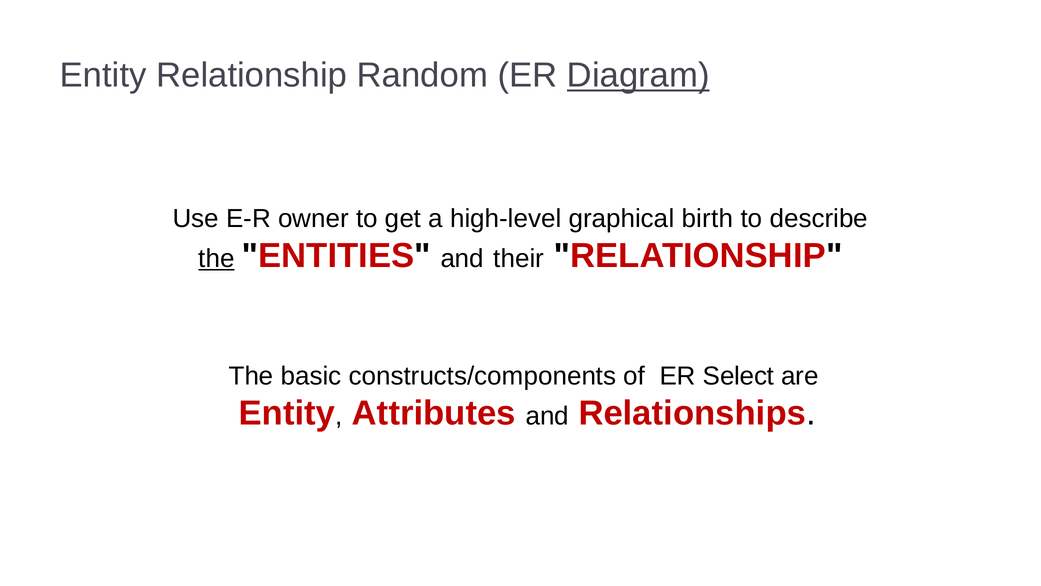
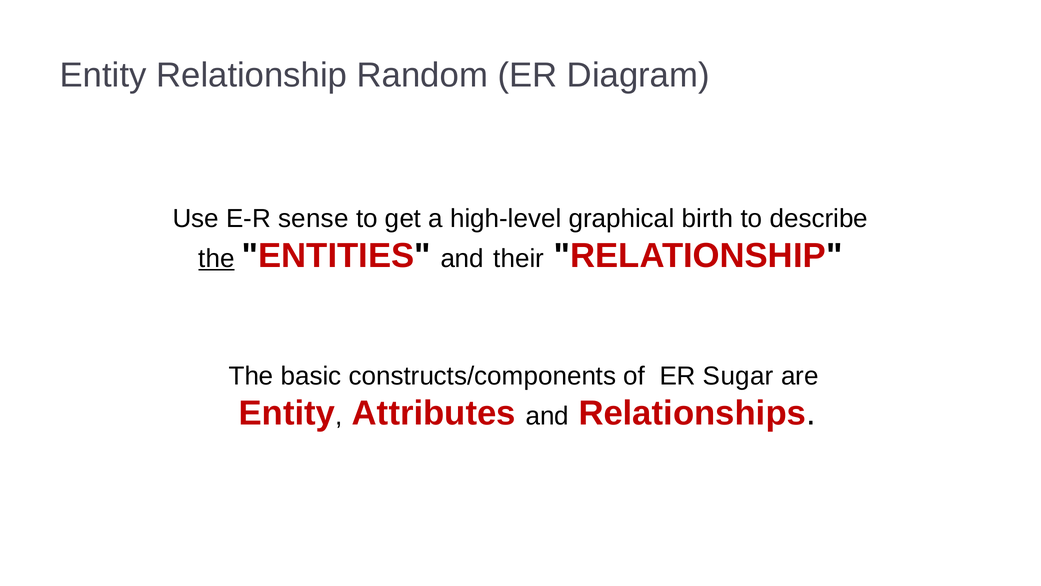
Diagram underline: present -> none (638, 75)
owner: owner -> sense (313, 218)
Select: Select -> Sugar (738, 376)
